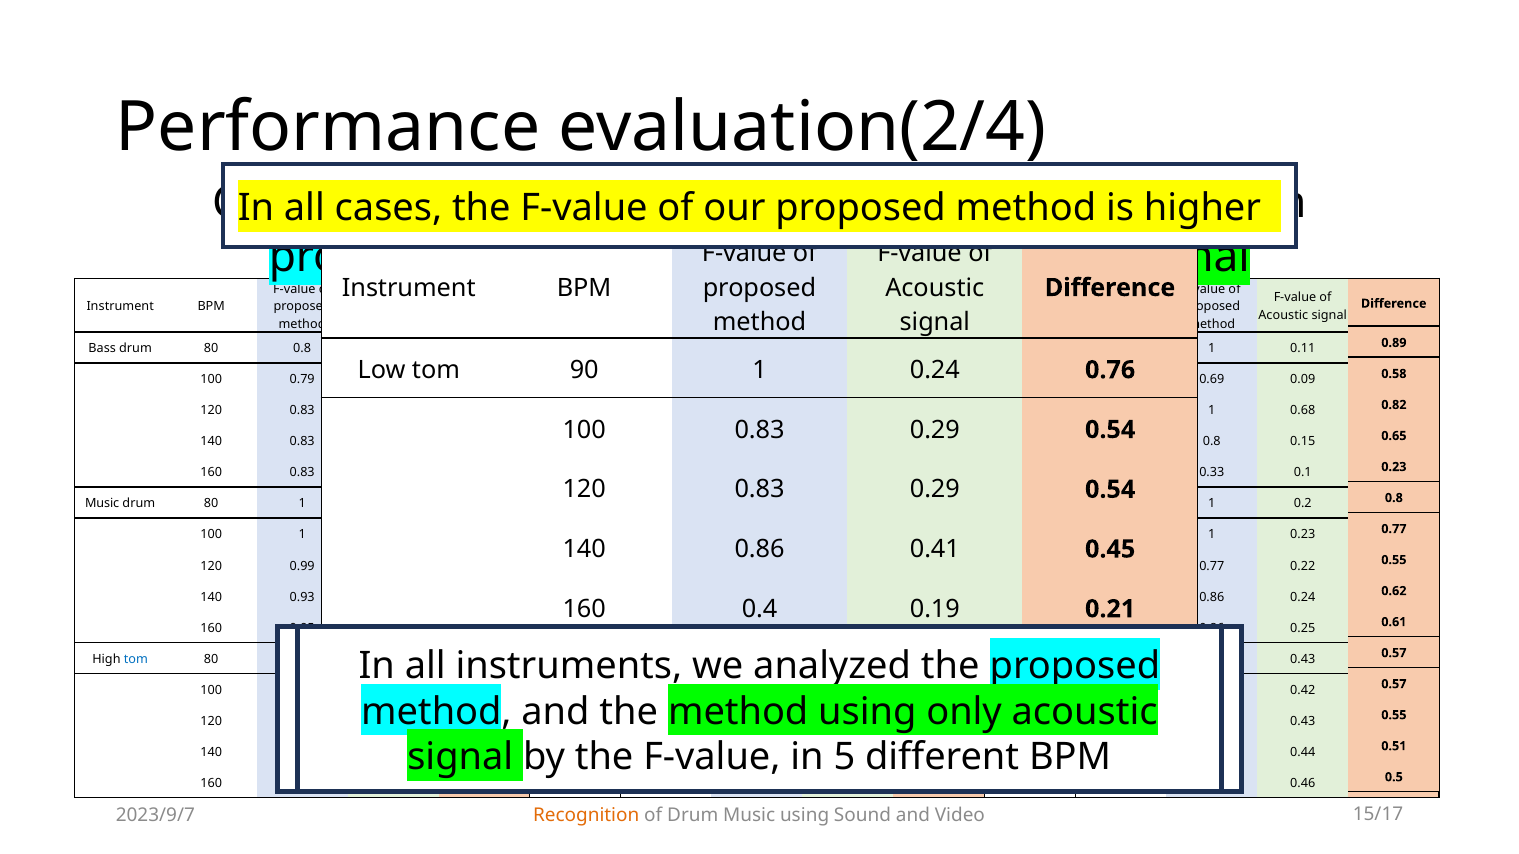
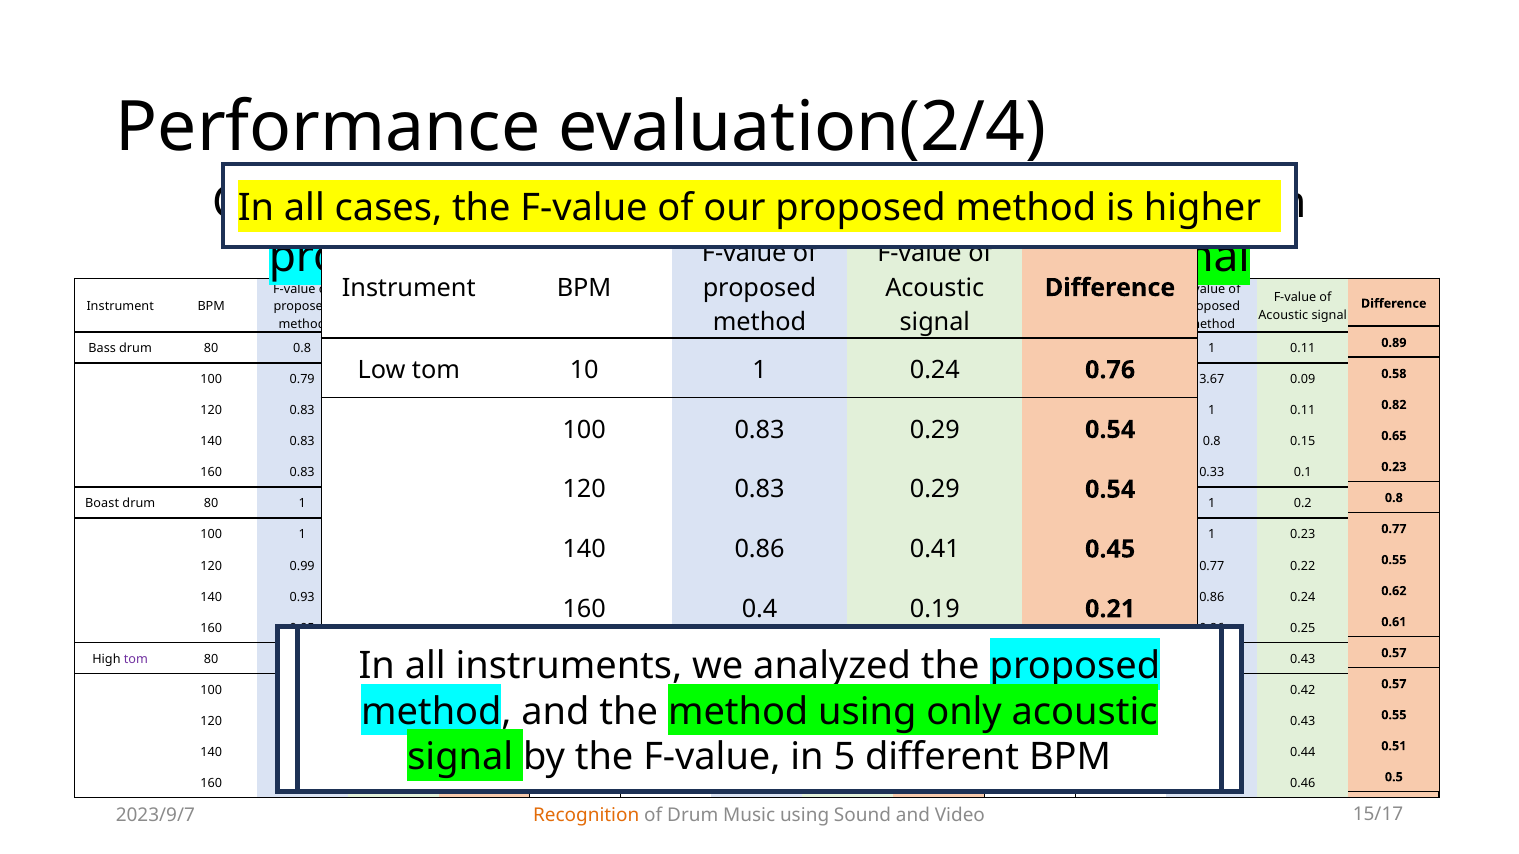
90: 90 -> 10 (584, 370)
0.69: 0.69 -> 3.67 (1212, 380)
0.68: 0.68 -> 0.11 (1303, 411)
Music: Music -> Boast (102, 504)
tom colour: blue -> purple (136, 659)
